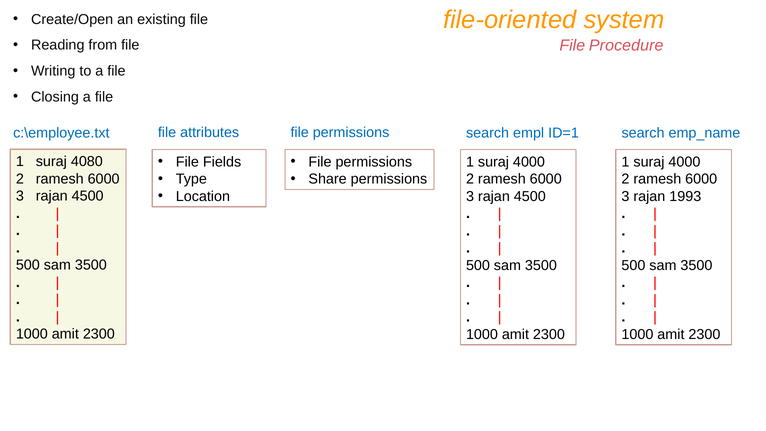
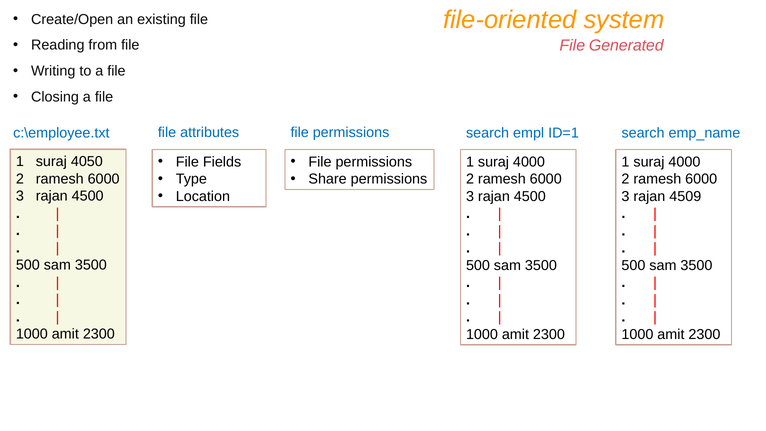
Procedure: Procedure -> Generated (626, 46)
4080: 4080 -> 4050 (87, 162)
1993: 1993 -> 4509 (685, 196)
